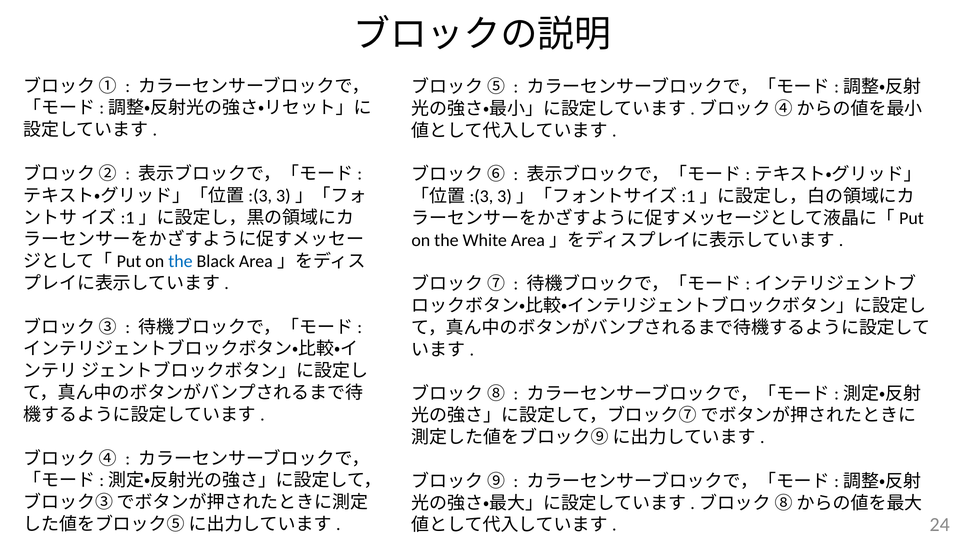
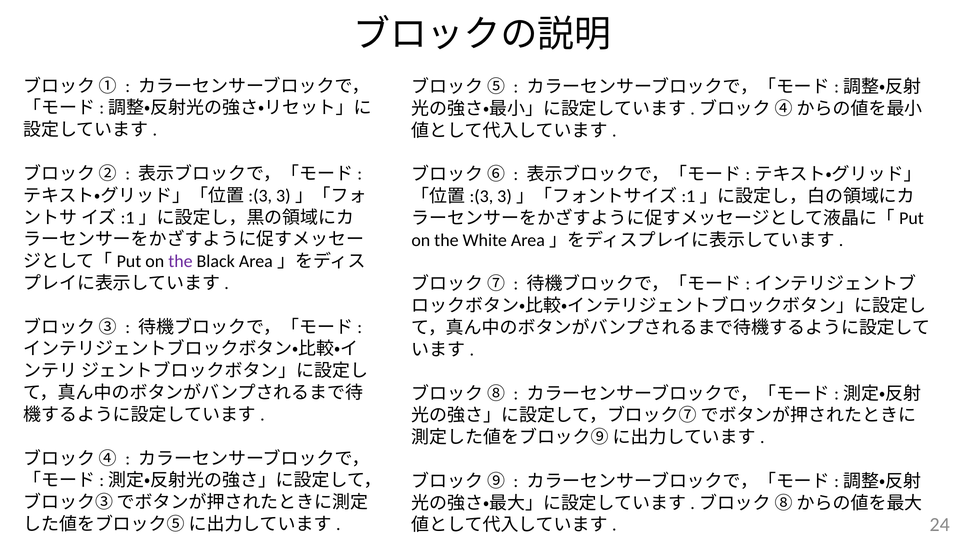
the colour: blue -> purple (180, 262)
